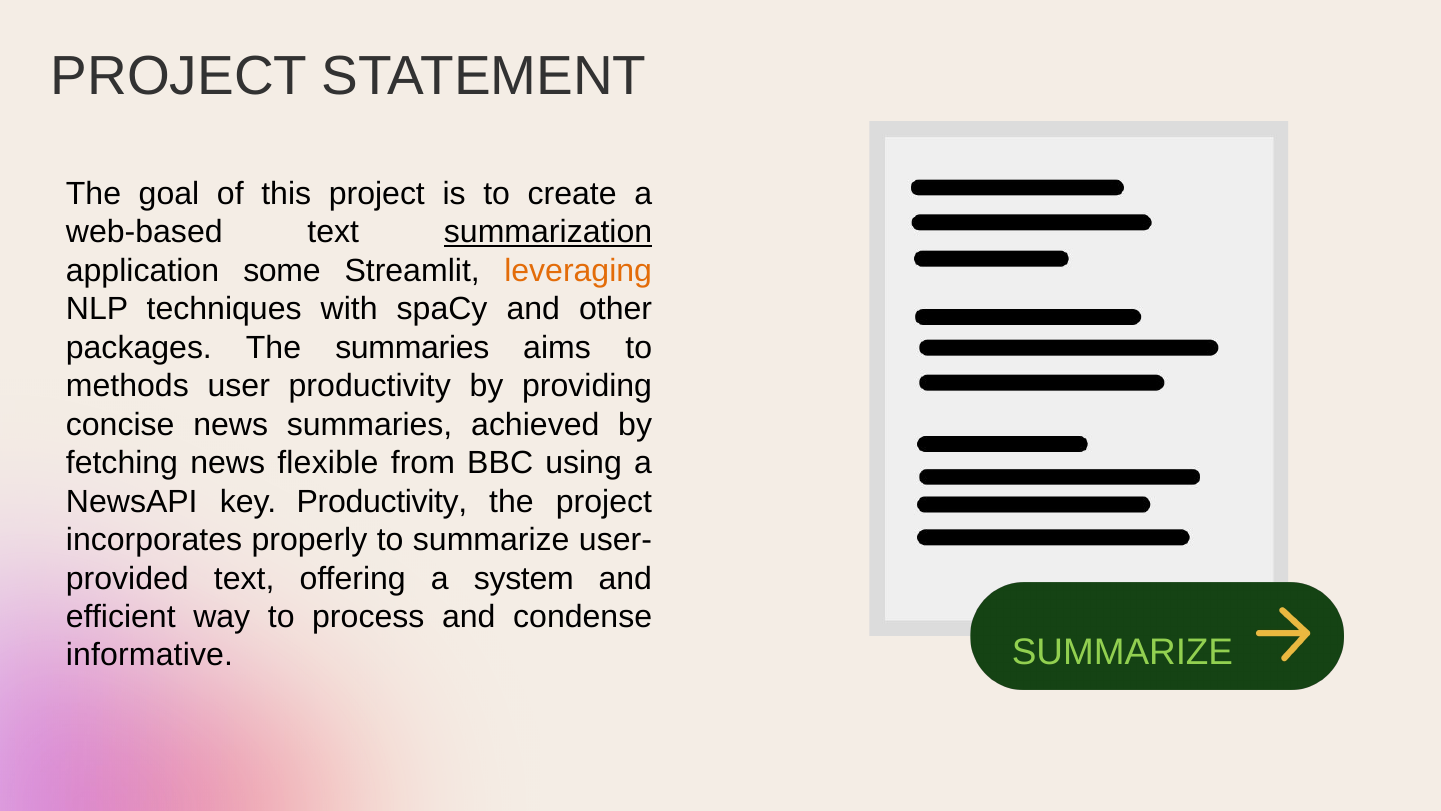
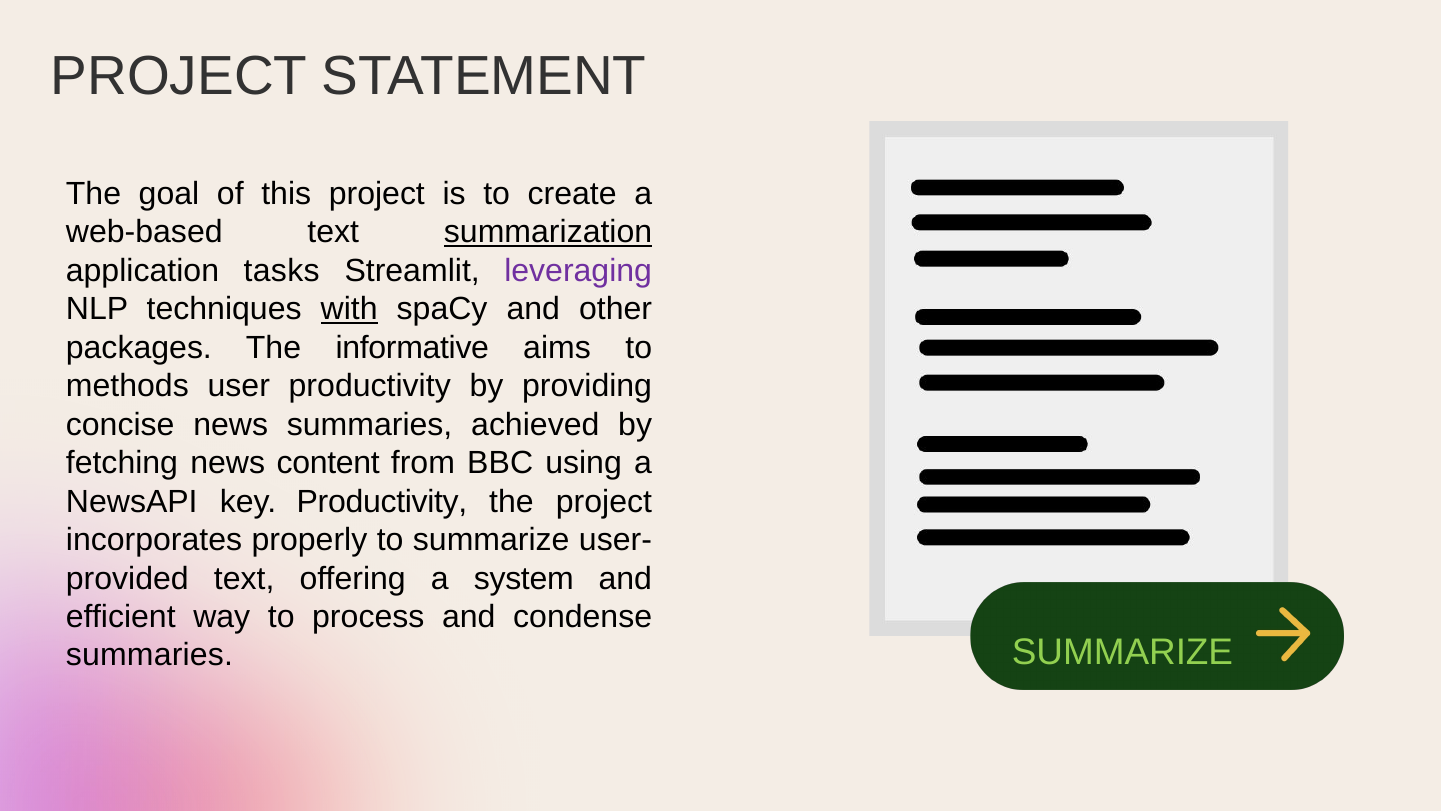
some: some -> tasks (282, 271)
leveraging colour: orange -> purple (578, 271)
with underline: none -> present (349, 309)
The summaries: summaries -> informative (412, 348)
flexible: flexible -> content (328, 463)
informative: informative -> summaries (149, 655)
